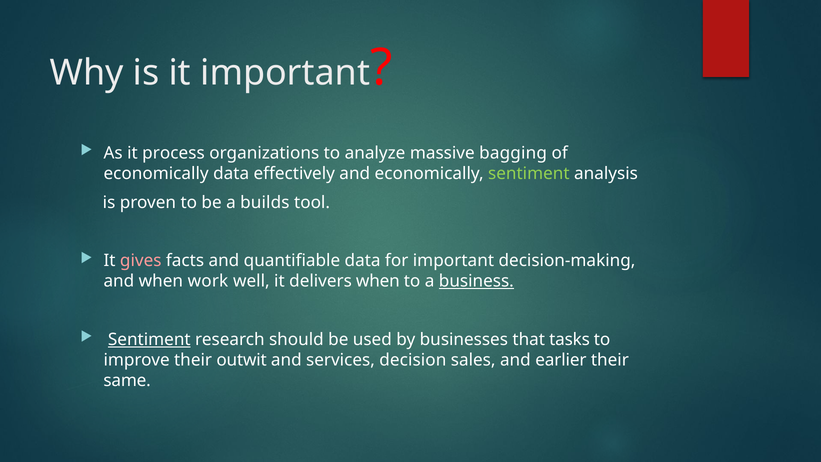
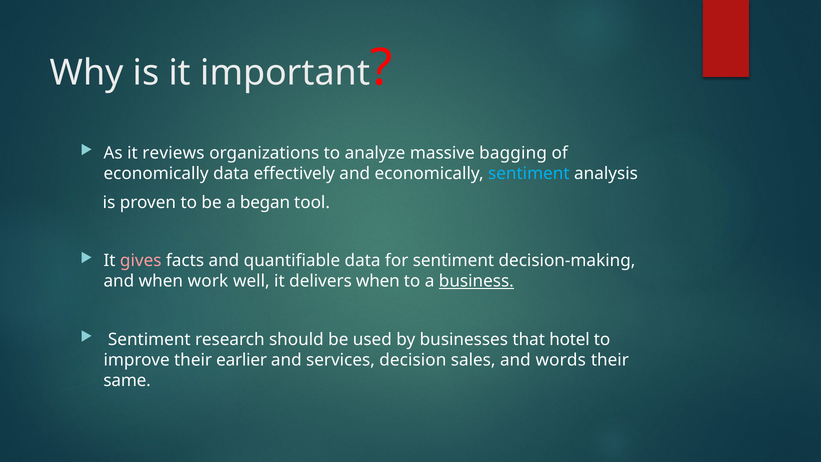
process: process -> reviews (173, 153)
sentiment colour: light green -> light blue (529, 173)
builds: builds -> began (265, 202)
for important: important -> sentiment (453, 261)
Sentiment underline: present -> none (149, 339)
tasks: tasks -> hotel (570, 339)
outwit: outwit -> earlier (242, 360)
earlier: earlier -> words (561, 360)
